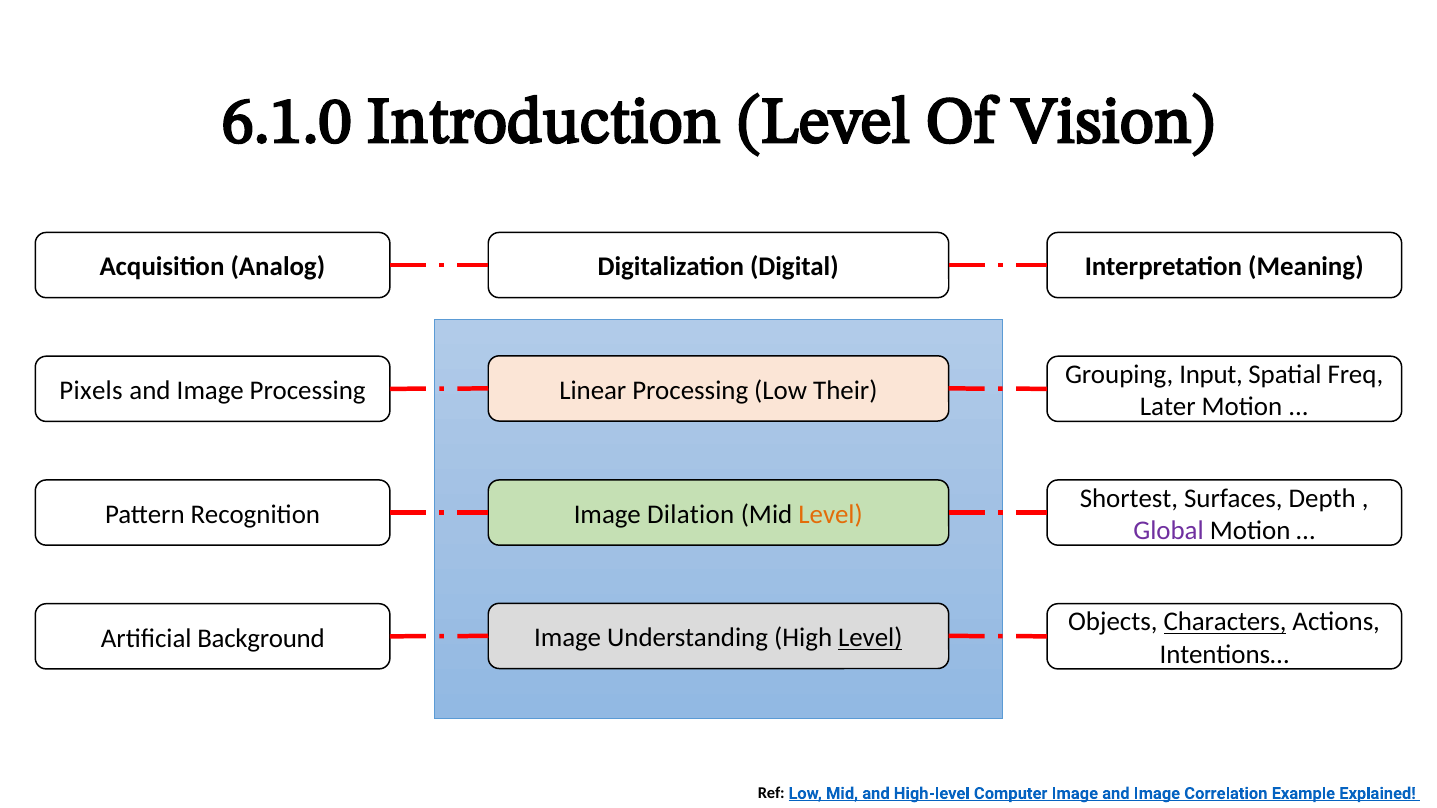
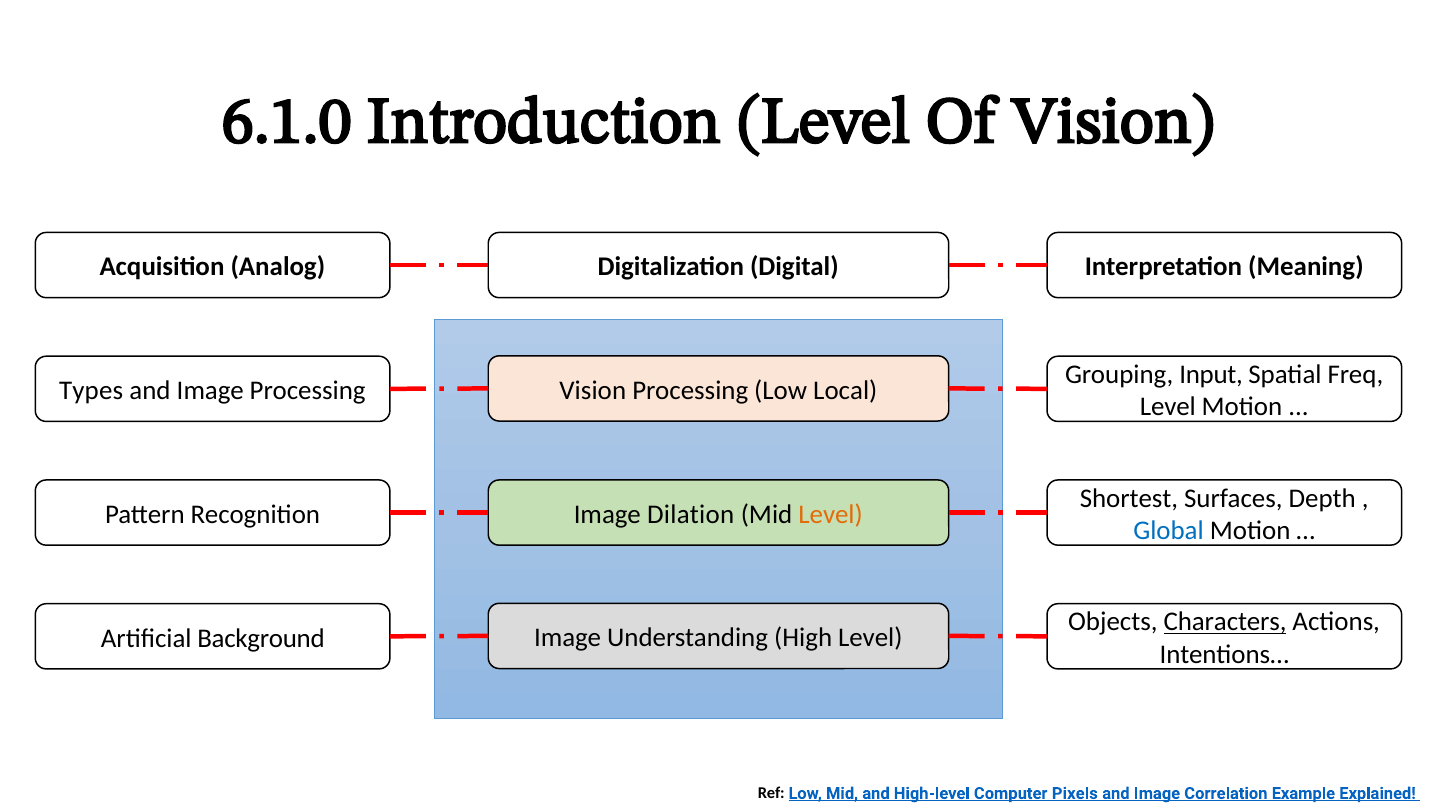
Linear: Linear -> Vision (593, 390)
Their: Their -> Local (845, 390)
Pixels: Pixels -> Types (91, 391)
Later: Later -> Level (1168, 407)
Global colour: purple -> blue (1169, 531)
Level underline: present -> none (870, 638)
Computer Image: Image -> Pixels (1075, 794)
